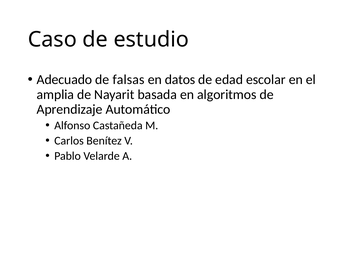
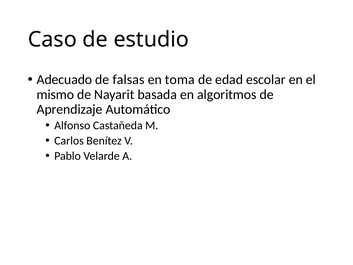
datos: datos -> toma (180, 80)
amplia: amplia -> mismo (55, 94)
